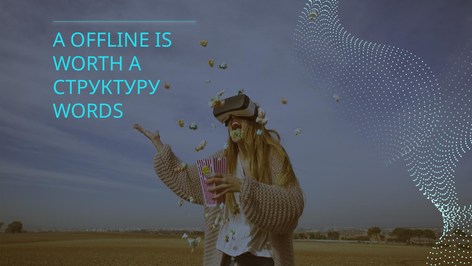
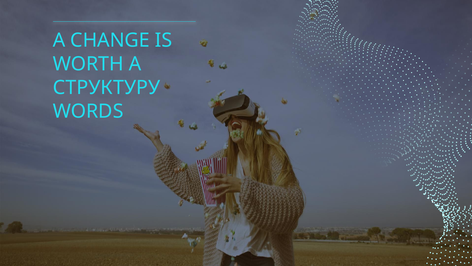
OFFLINE: OFFLINE -> CHANGE (110, 40)
